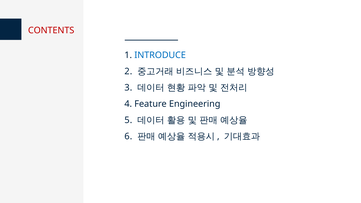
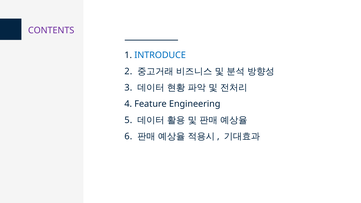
CONTENTS colour: red -> purple (51, 30)
